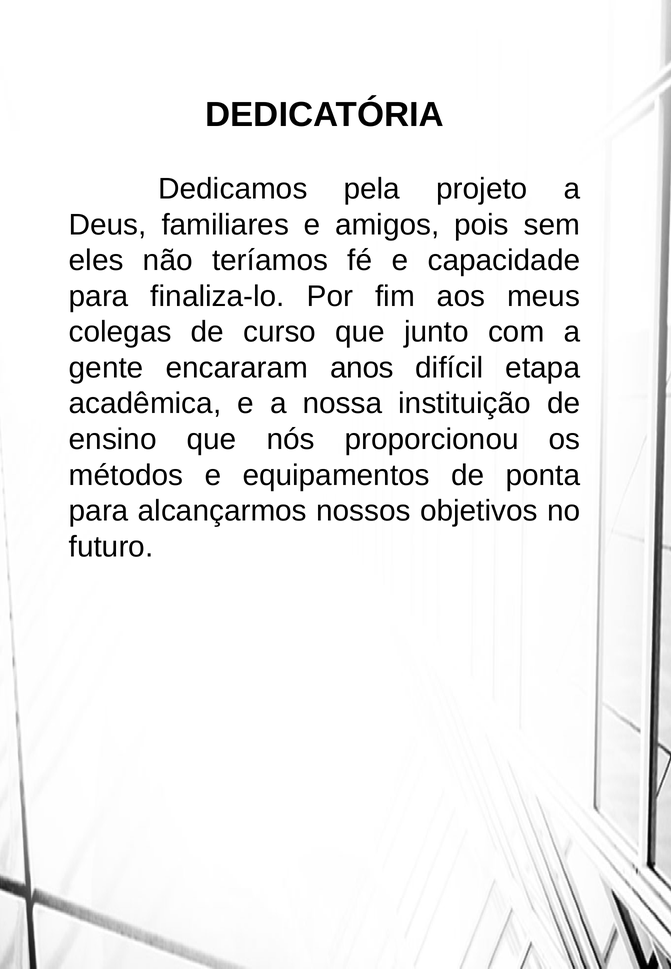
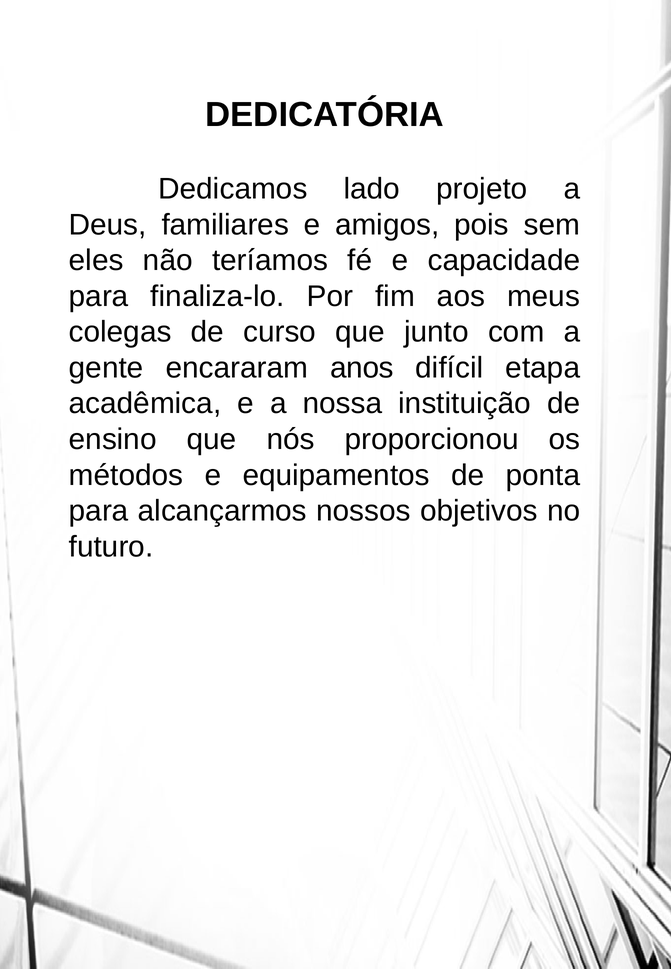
pela: pela -> lado (372, 189)
